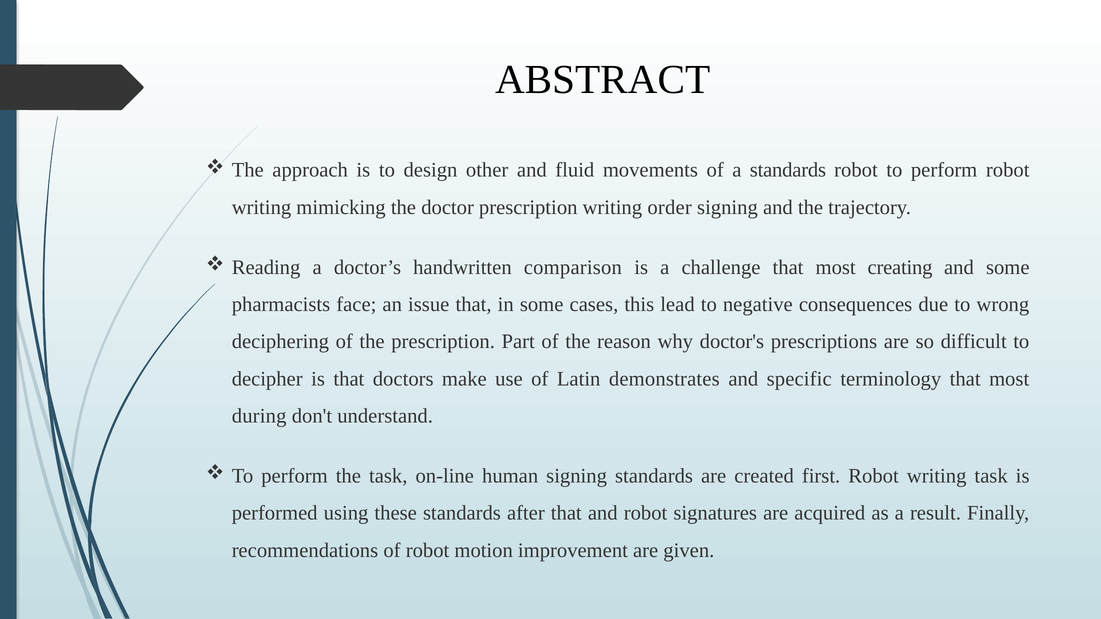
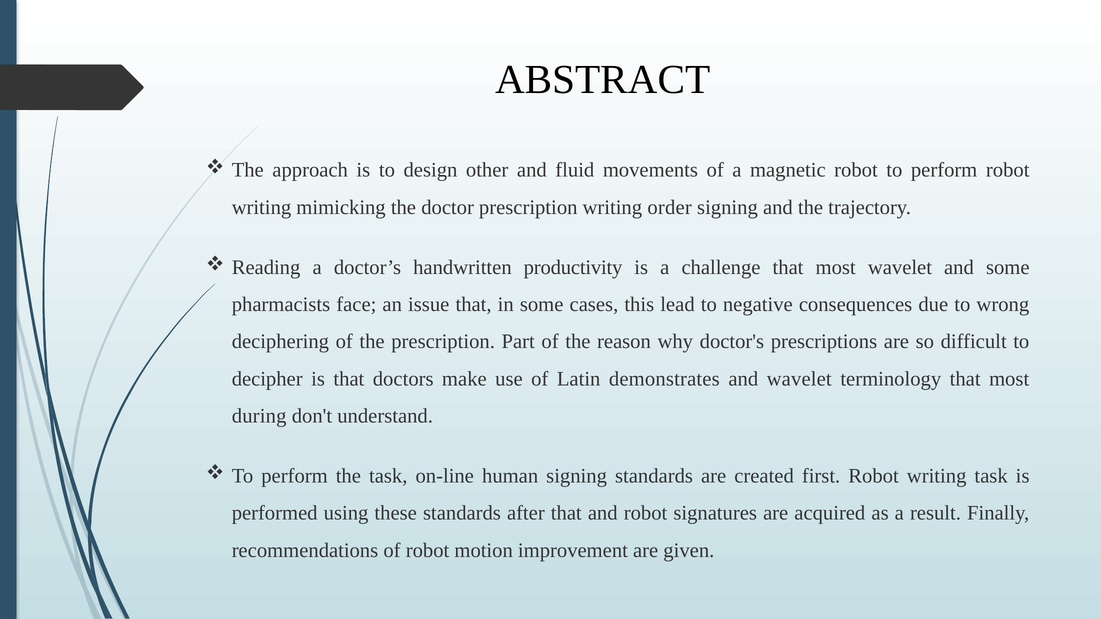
a standards: standards -> magnetic (788, 170)
comparison: comparison -> productivity (573, 267)
most creating: creating -> wavelet (900, 267)
and specific: specific -> wavelet (799, 379)
